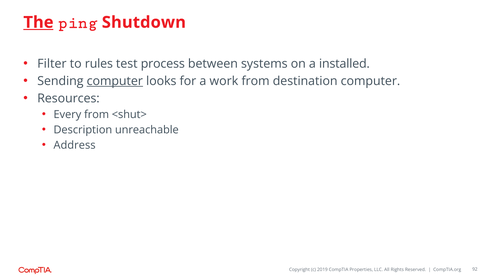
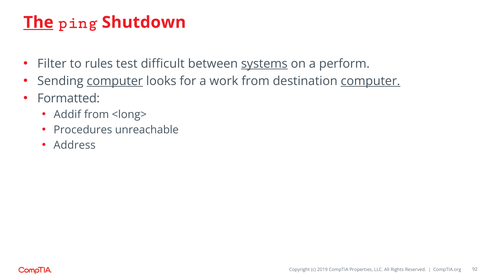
process: process -> difficult (163, 64)
systems underline: none -> present (264, 64)
installed: installed -> perform (344, 64)
computer underline: none -> present (370, 81)
Resources: Resources -> Formatted (69, 98)
Every: Every -> Addif (67, 114)
<shut>: <shut> -> <long> (129, 114)
Description: Description -> Procedures (83, 130)
